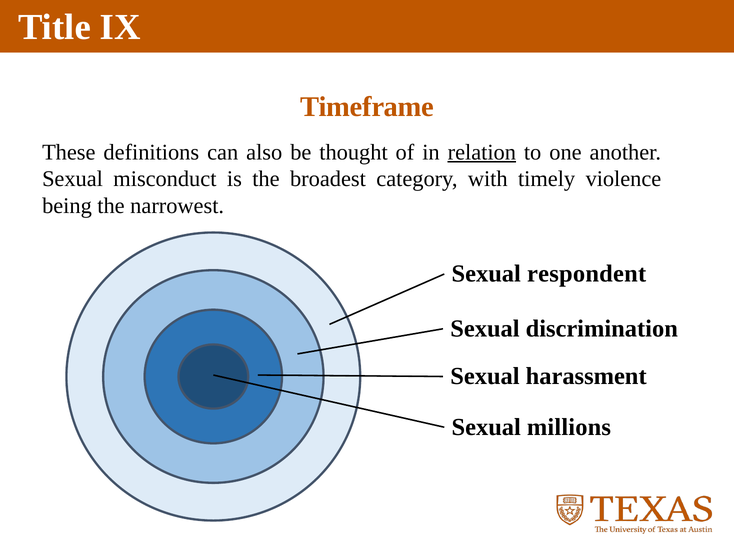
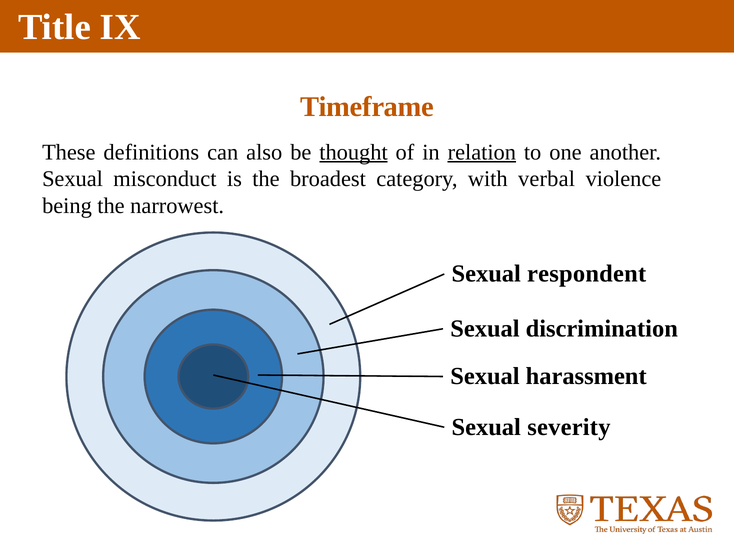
thought underline: none -> present (354, 152)
timely: timely -> verbal (547, 179)
millions: millions -> severity (569, 427)
